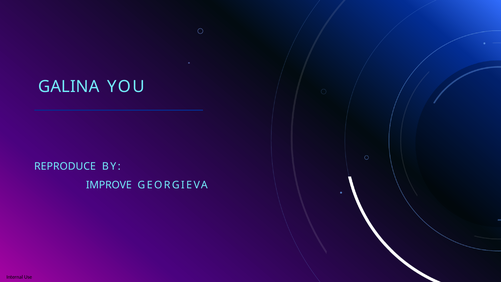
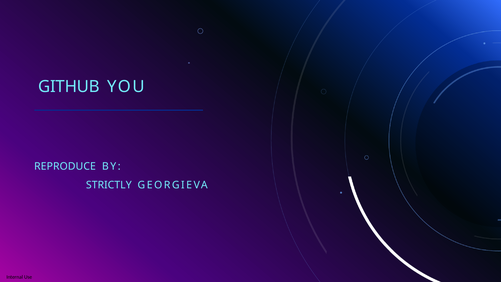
GALINA: GALINA -> GITHUB (69, 87)
IMPROVE: IMPROVE -> STRICTLY (109, 185)
